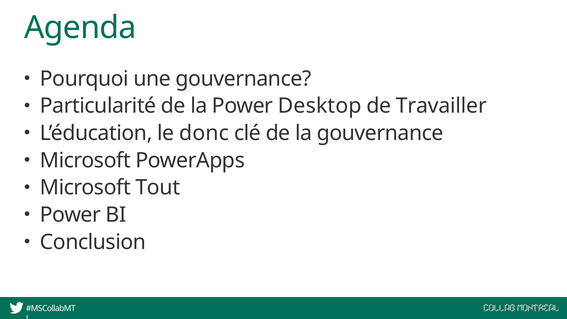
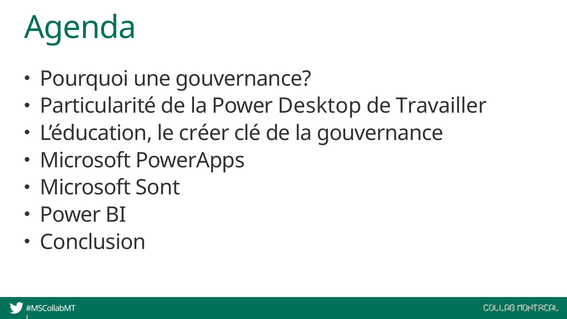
donc: donc -> créer (204, 133)
Tout: Tout -> Sont (158, 188)
